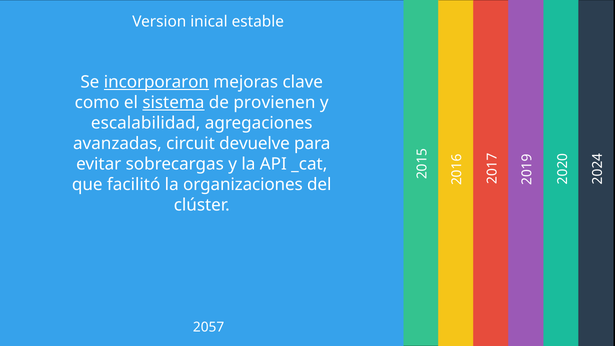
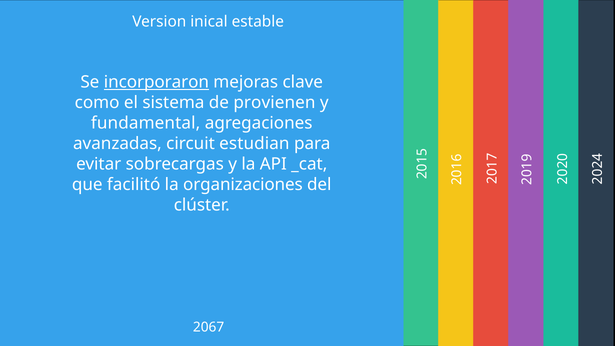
sistema underline: present -> none (173, 103)
escalabilidad: escalabilidad -> fundamental (146, 123)
devuelve: devuelve -> estudian (254, 144)
2057: 2057 -> 2067 (209, 327)
